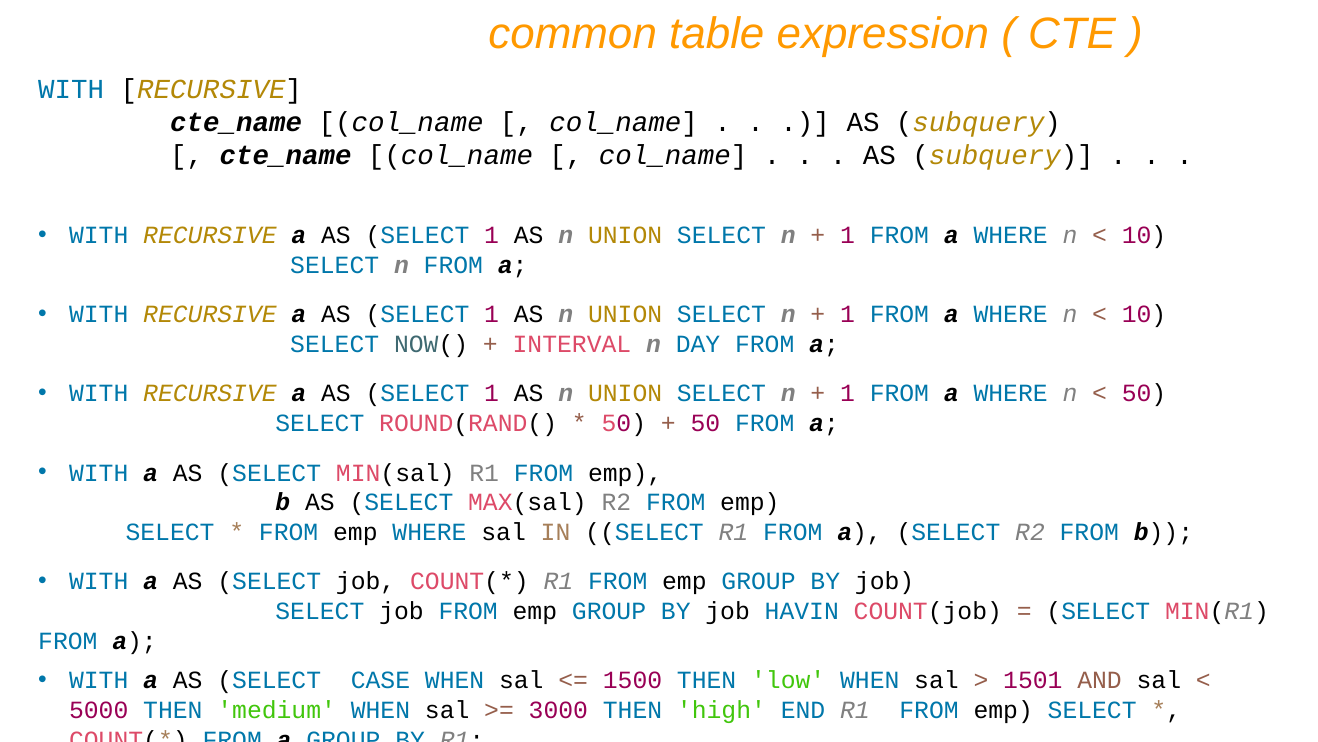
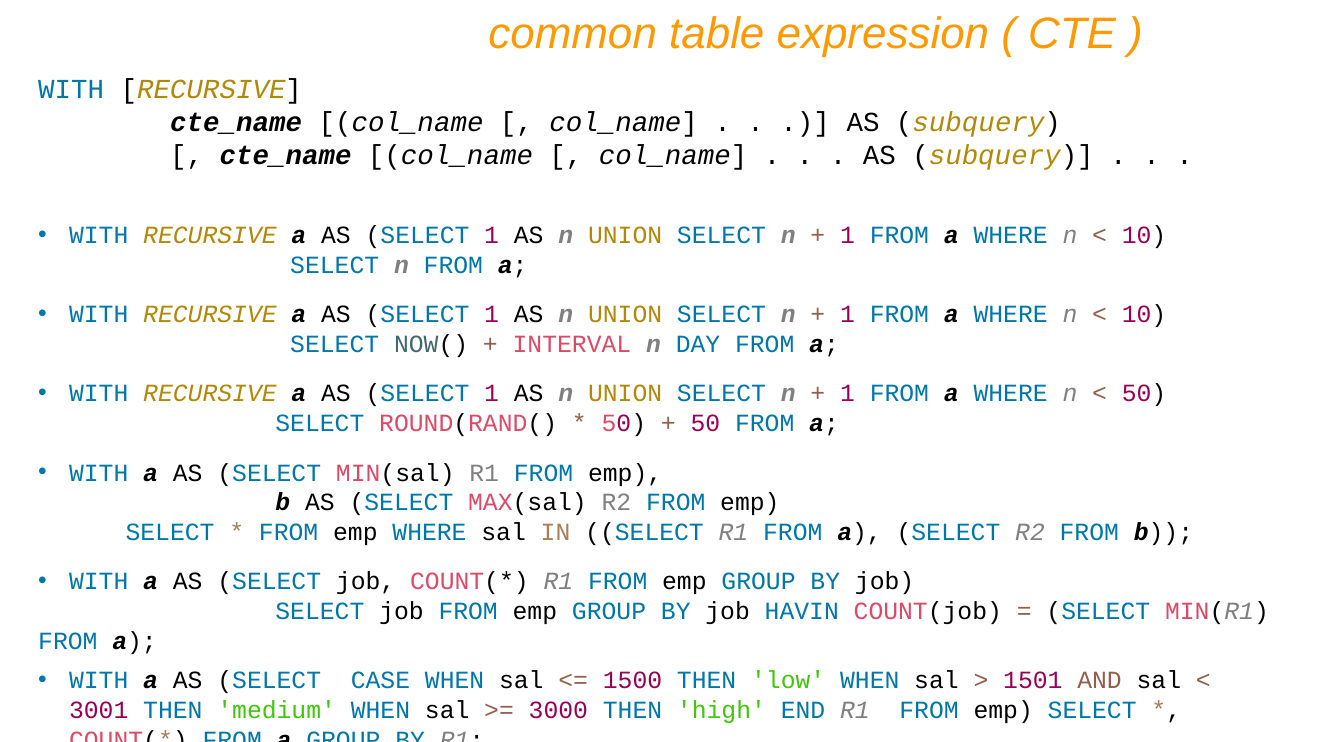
5000: 5000 -> 3001 (99, 710)
